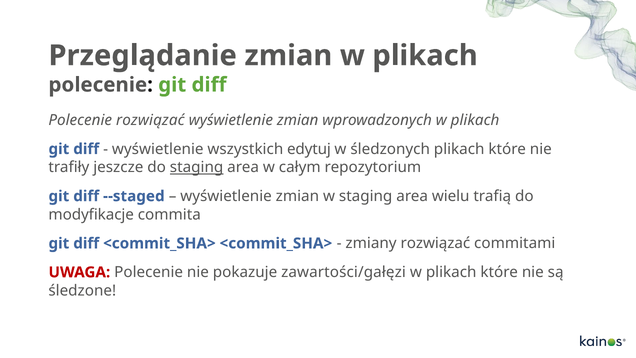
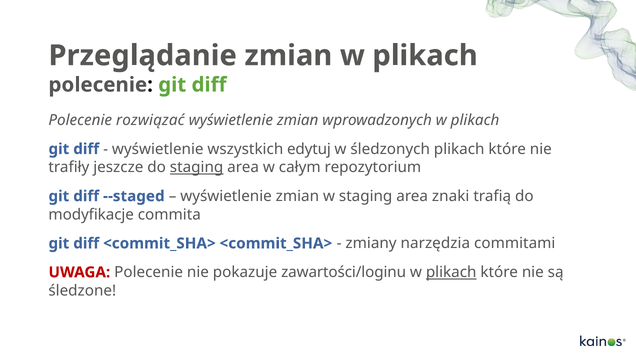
wielu: wielu -> znaki (451, 196)
zmiany rozwiązać: rozwiązać -> narzędzia (435, 243)
zawartości/gałęzi: zawartości/gałęzi -> zawartości/loginu (344, 272)
plikach underline: none -> present (451, 272)
